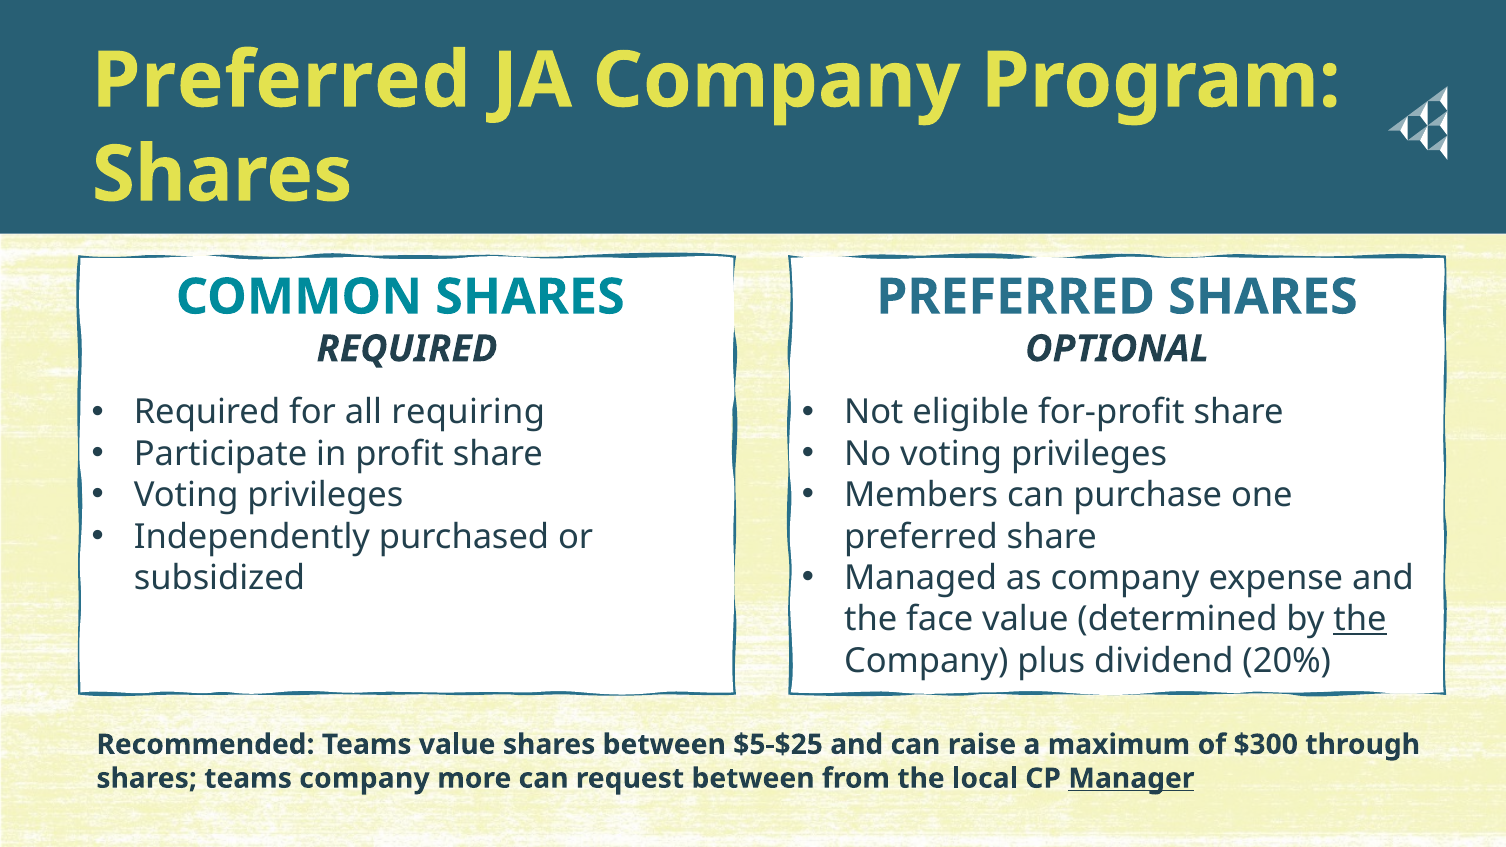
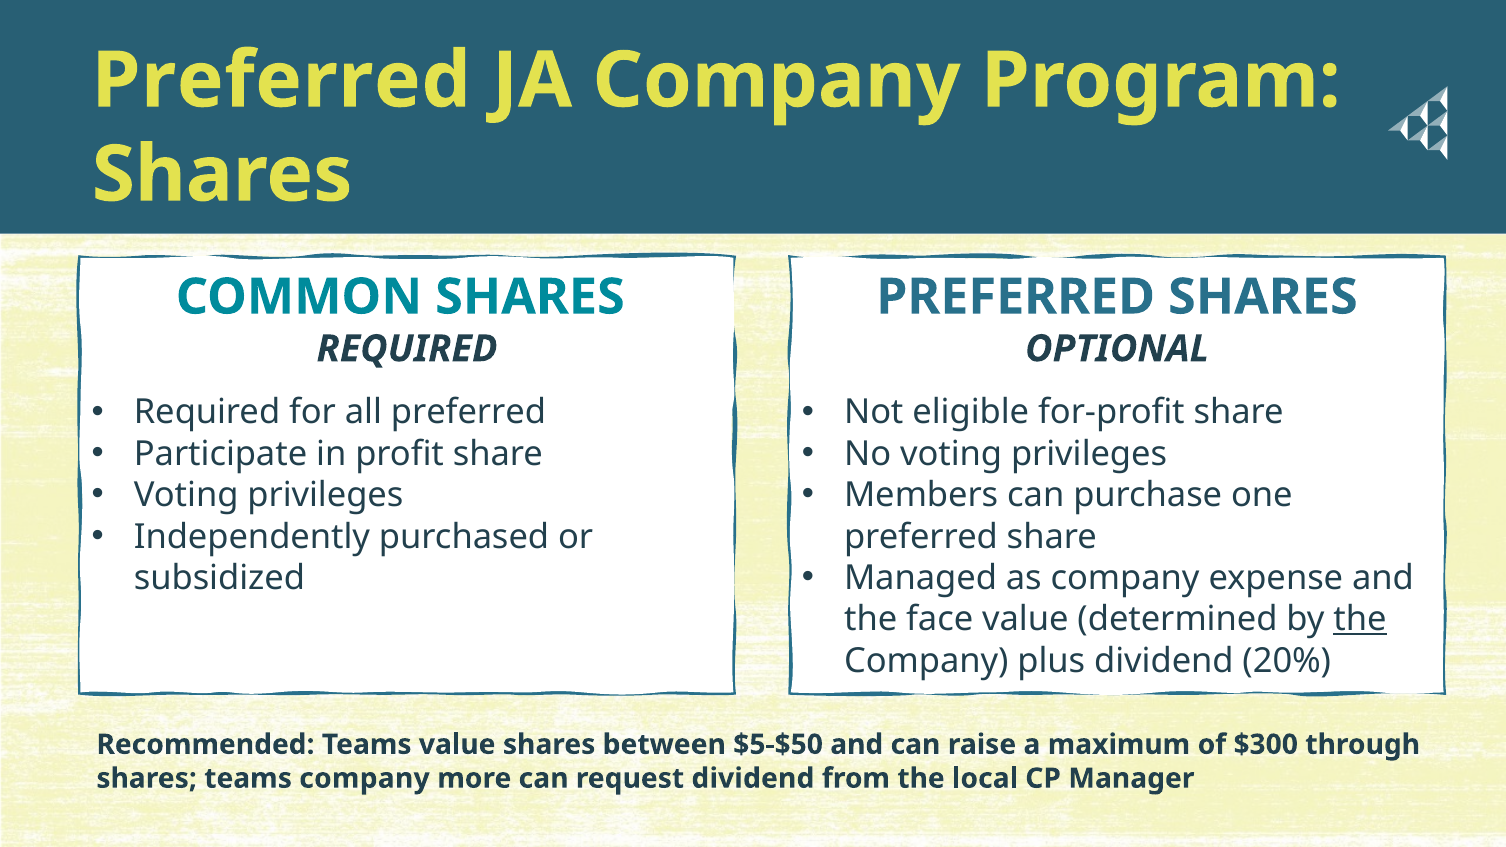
all requiring: requiring -> preferred (468, 413)
$5-$25: $5-$25 -> $5-$50 (778, 745)
request between: between -> dividend (753, 779)
Manager underline: present -> none (1131, 779)
